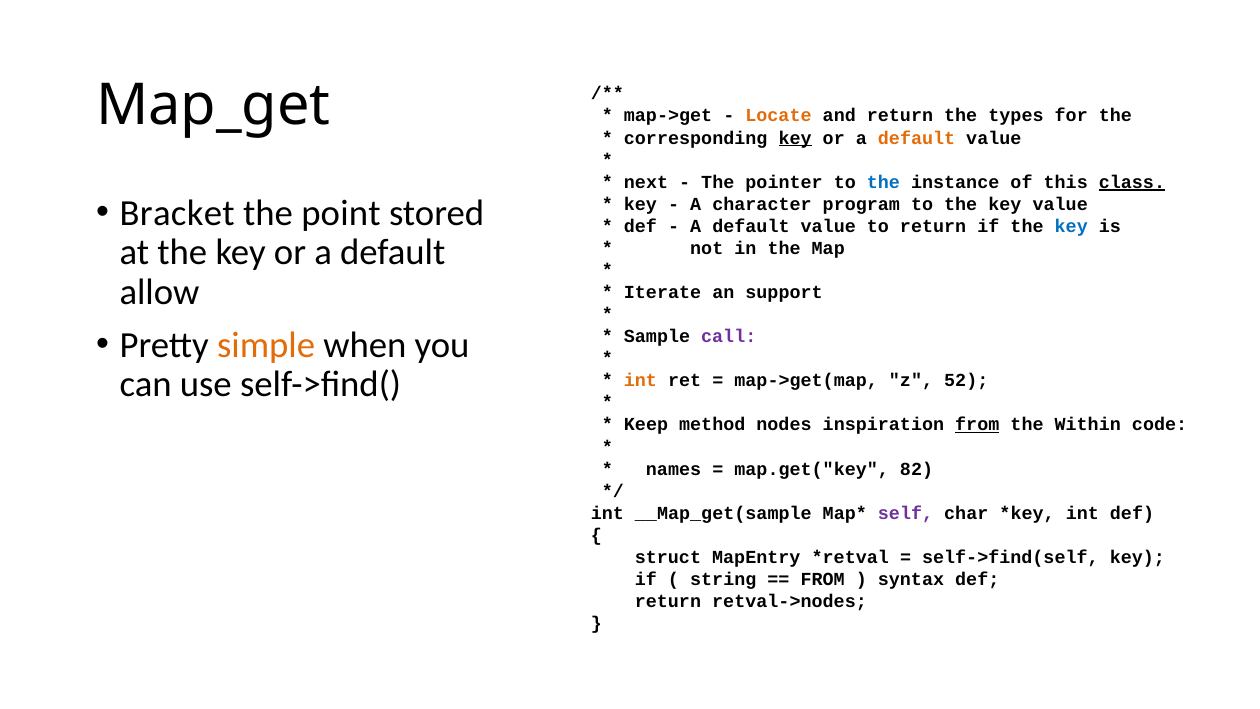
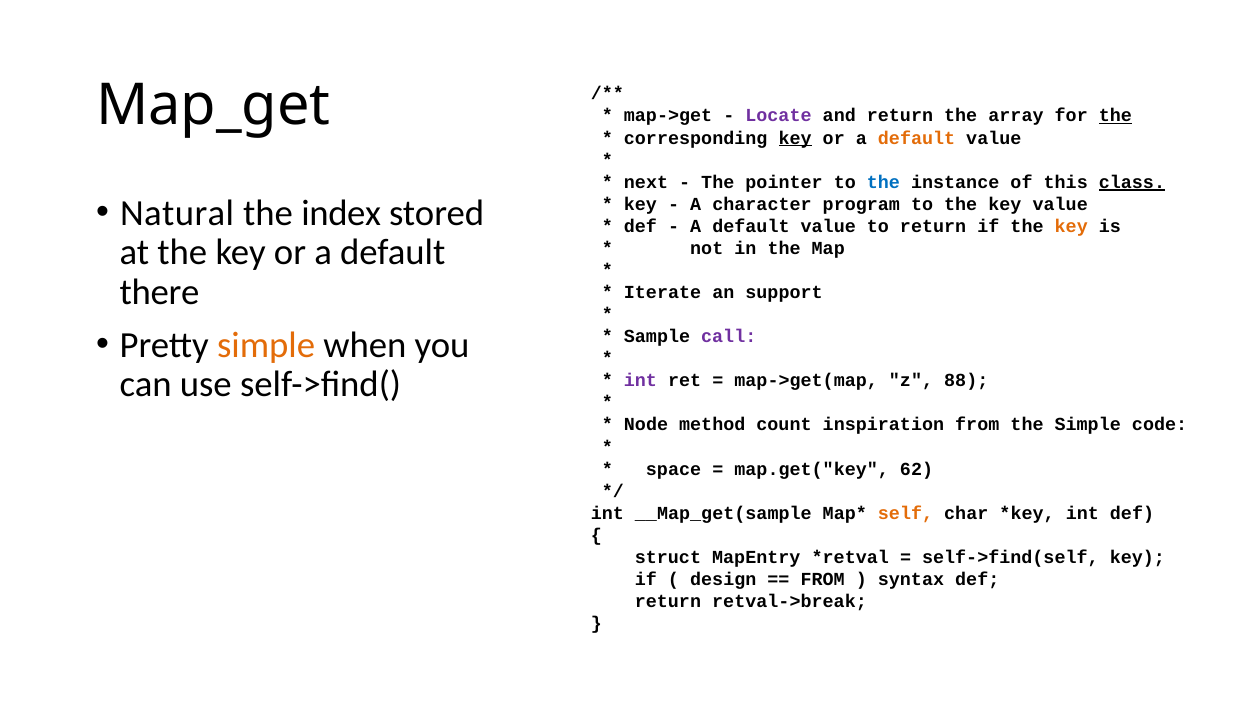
Locate colour: orange -> purple (778, 116)
types: types -> array (1016, 116)
the underline: none -> present (1115, 116)
Bracket: Bracket -> Natural (177, 213)
point: point -> index (341, 213)
key colour: blue -> orange (1071, 226)
allow: allow -> there (160, 292)
int colour: orange -> purple (640, 381)
52: 52 -> 88 (966, 381)
Keep: Keep -> Node (646, 425)
nodes: nodes -> count (784, 425)
from underline: present -> none (977, 425)
the Within: Within -> Simple (1088, 425)
names: names -> space (674, 469)
82: 82 -> 62 (917, 469)
self colour: purple -> orange (906, 513)
string: string -> design (723, 579)
retval->nodes: retval->nodes -> retval->break (790, 601)
